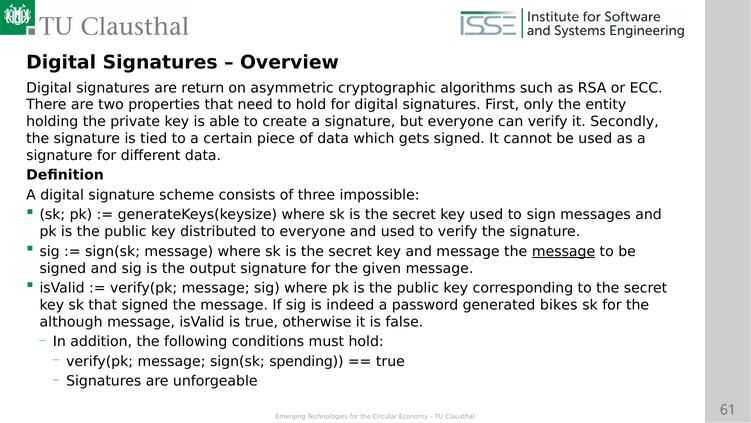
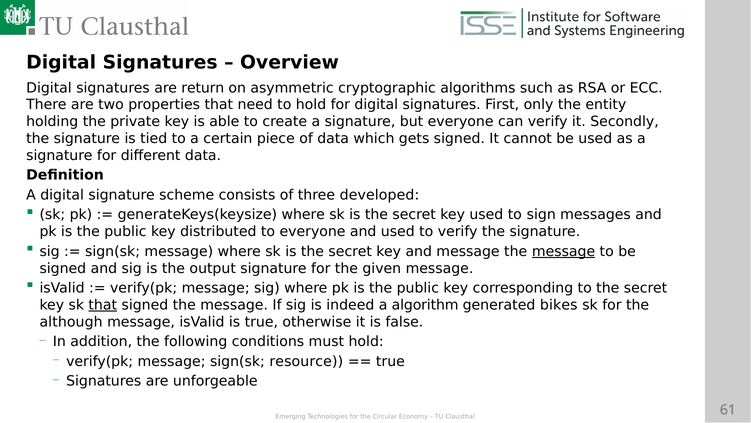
impossible: impossible -> developed (379, 195)
that underline: none -> present (103, 305)
password: password -> algorithm (425, 305)
spending: spending -> resource (306, 361)
